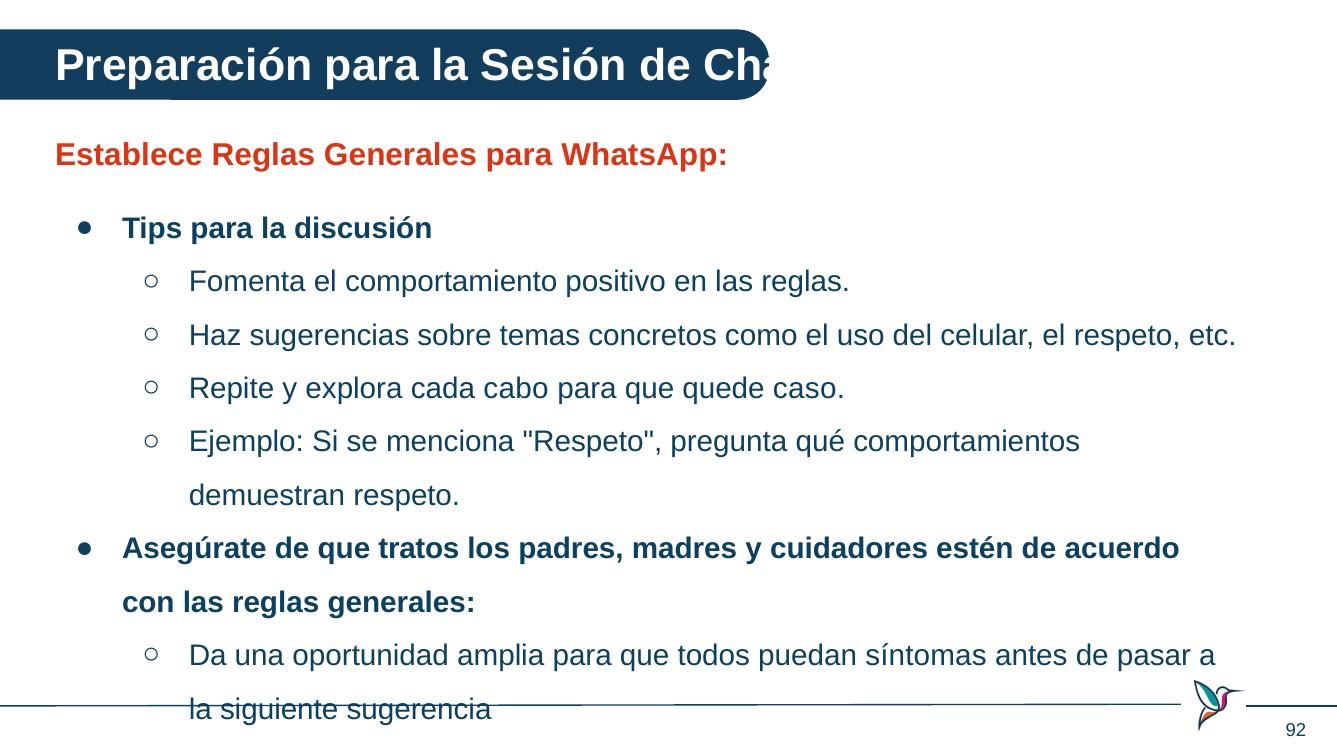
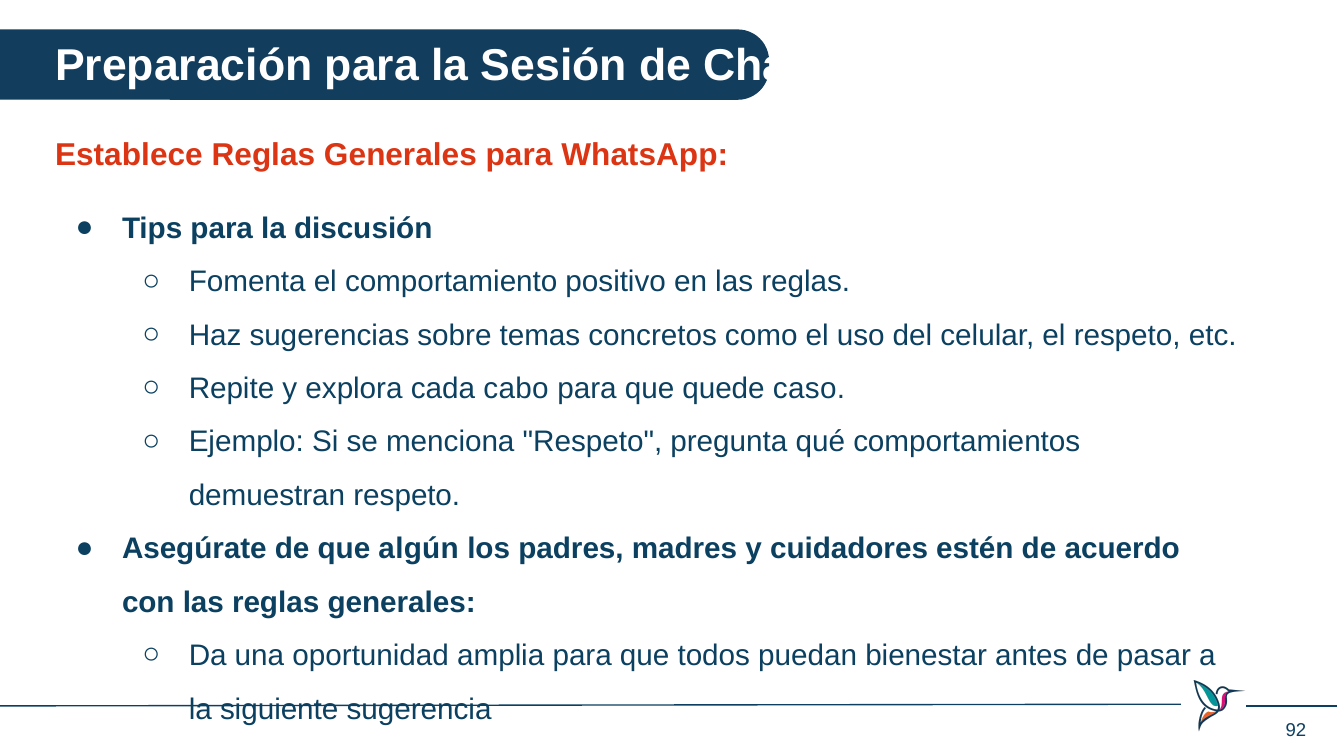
tratos: tratos -> algún (419, 549)
síntomas: síntomas -> bienestar (926, 656)
